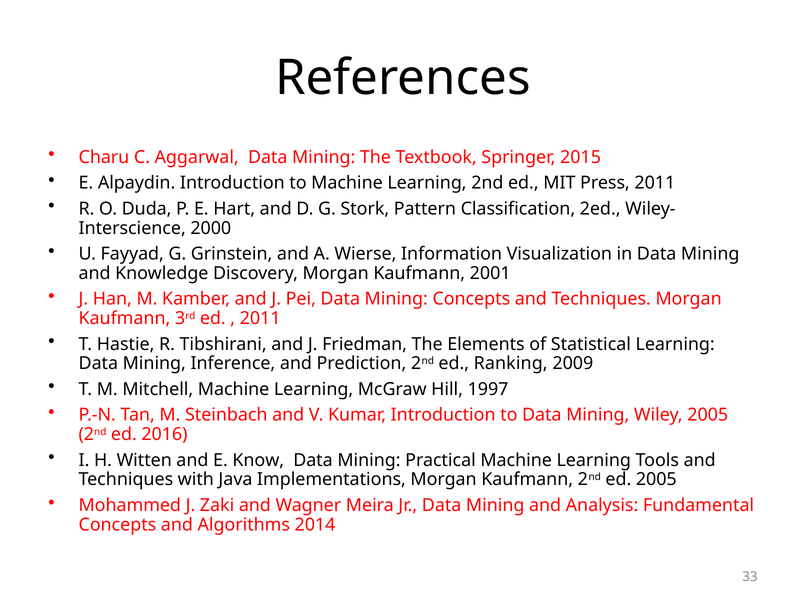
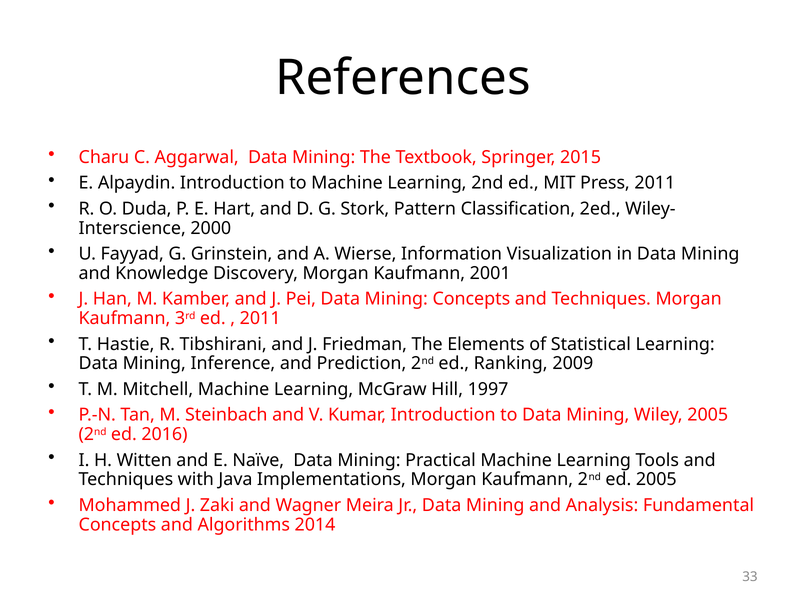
Know: Know -> Naïve (258, 460)
